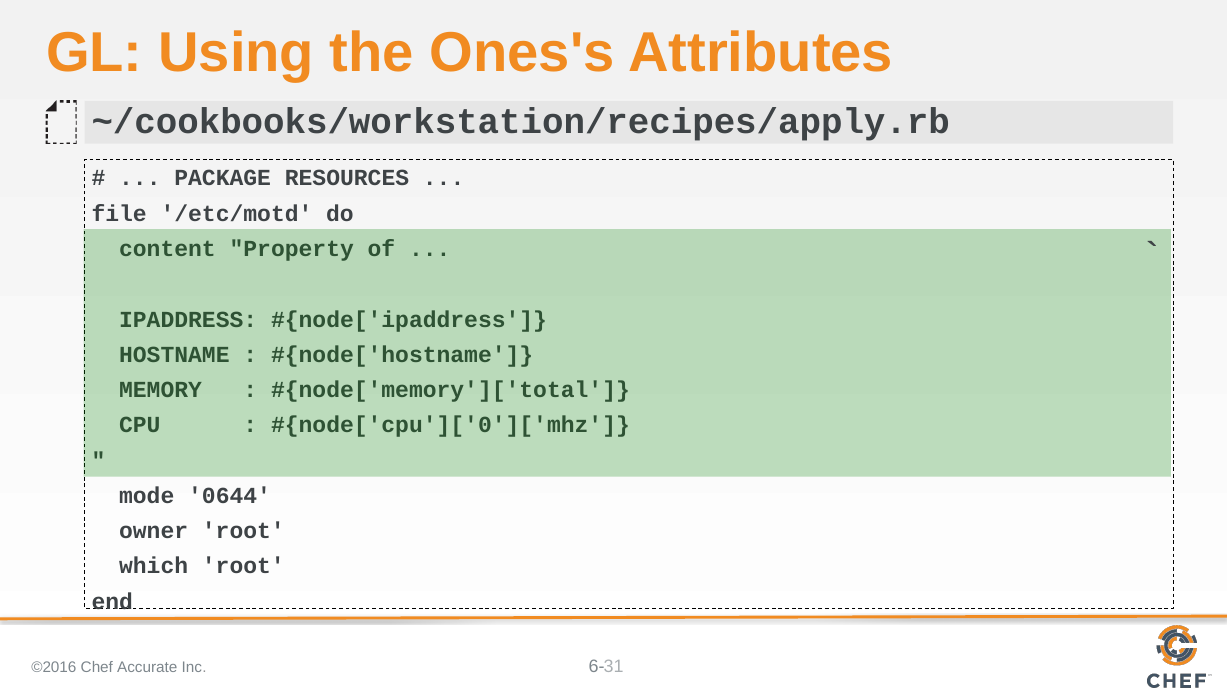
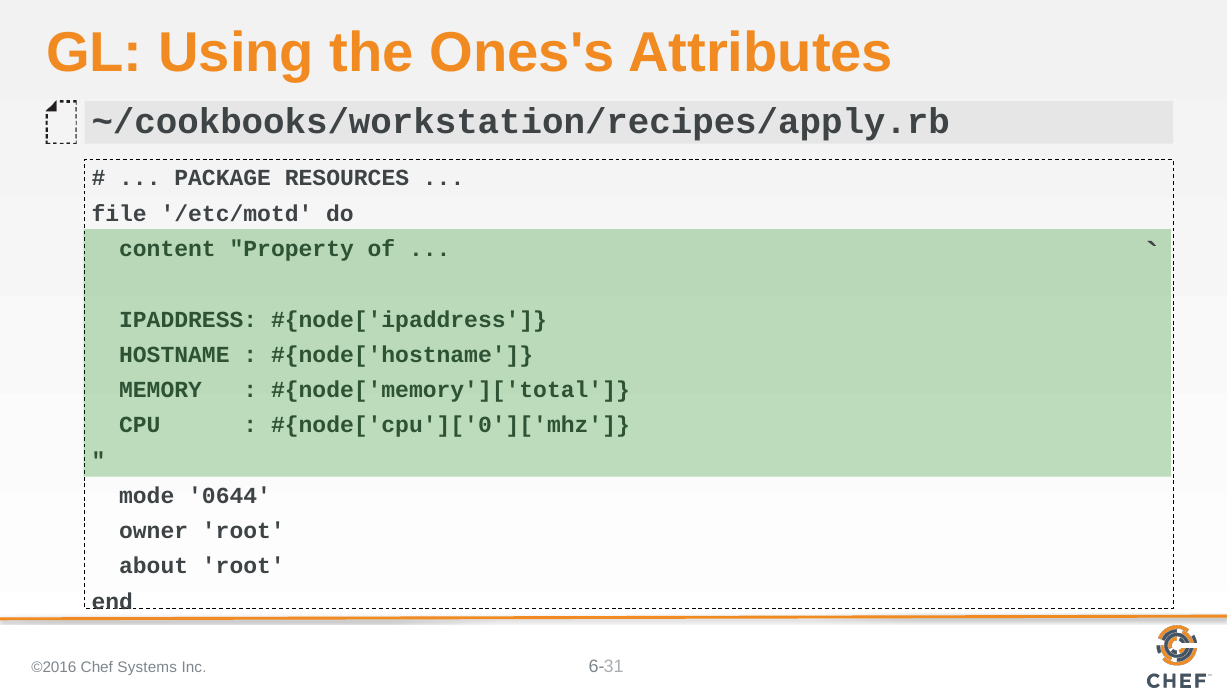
which: which -> about (154, 566)
Accurate: Accurate -> Systems (147, 668)
